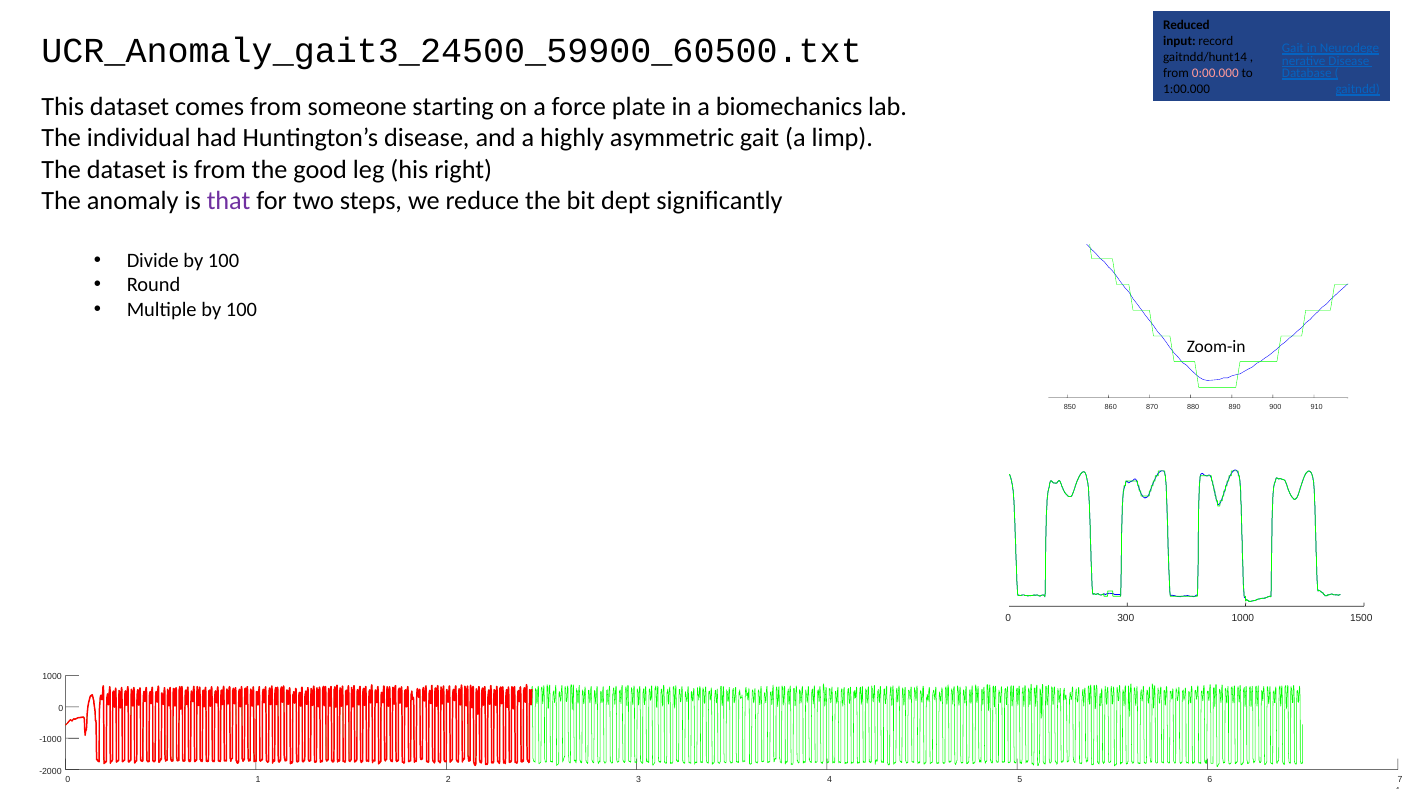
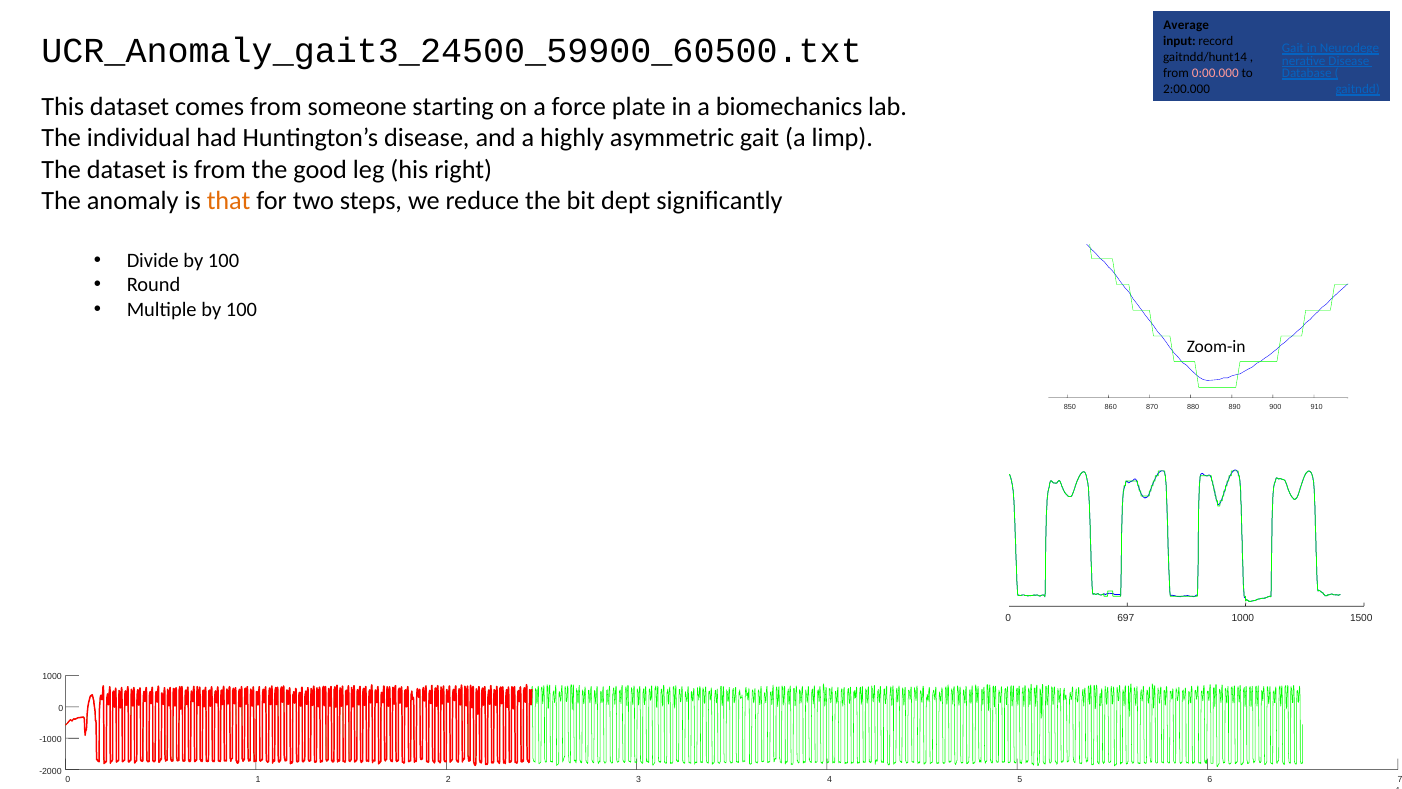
Reduced: Reduced -> Average (1186, 25)
1:00.000: 1:00.000 -> 2:00.000 (1187, 89)
that colour: purple -> orange (229, 201)
300: 300 -> 697 (1126, 618)
